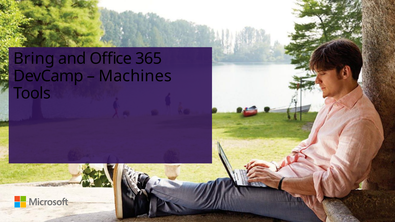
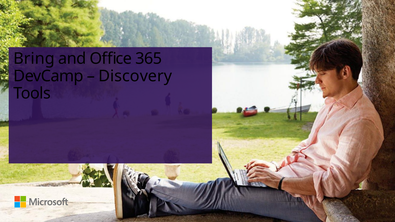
Machines: Machines -> Discovery (135, 76)
